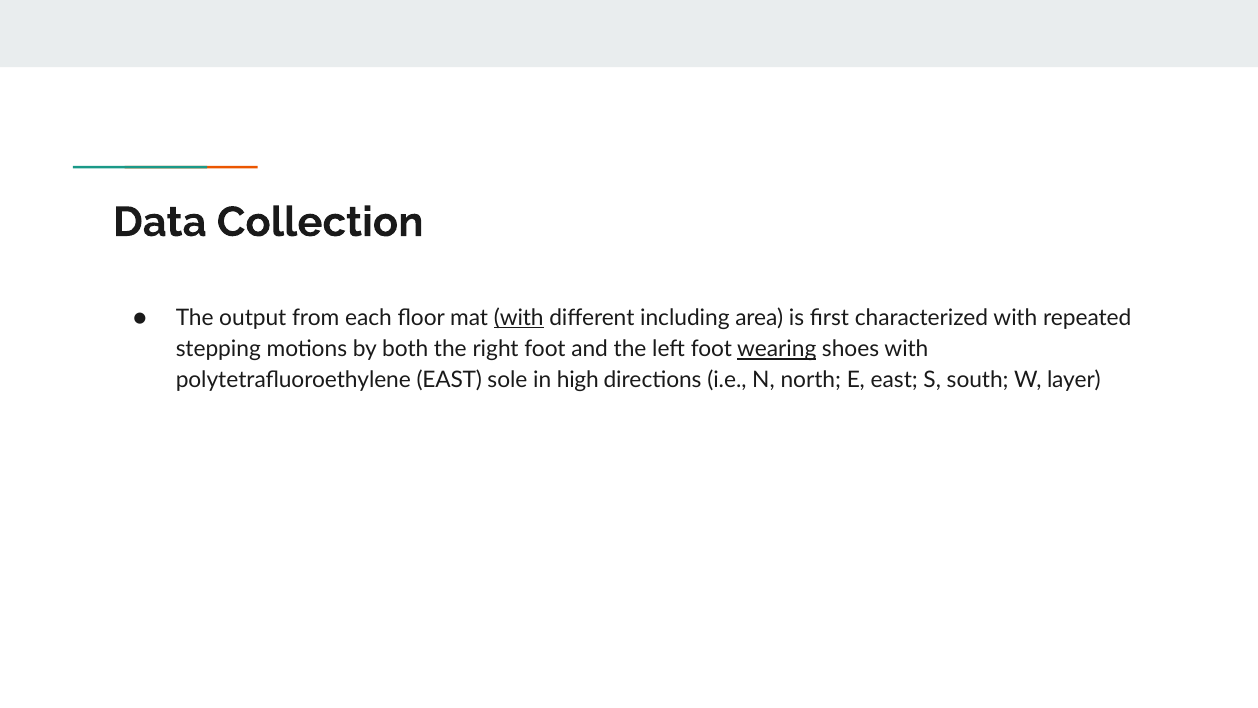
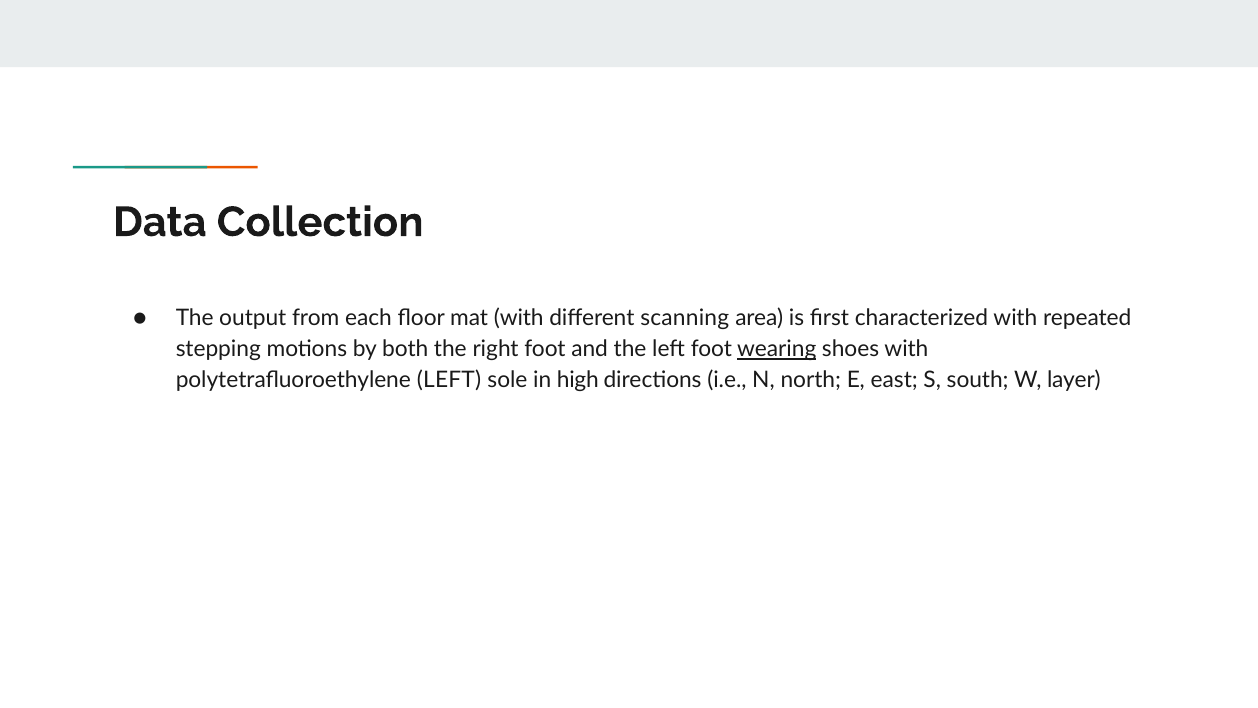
with underline: present -> none (519, 318)
including: including -> scanning (685, 318)
polytetrafluoroethylene EAST: EAST -> LEFT (449, 380)
